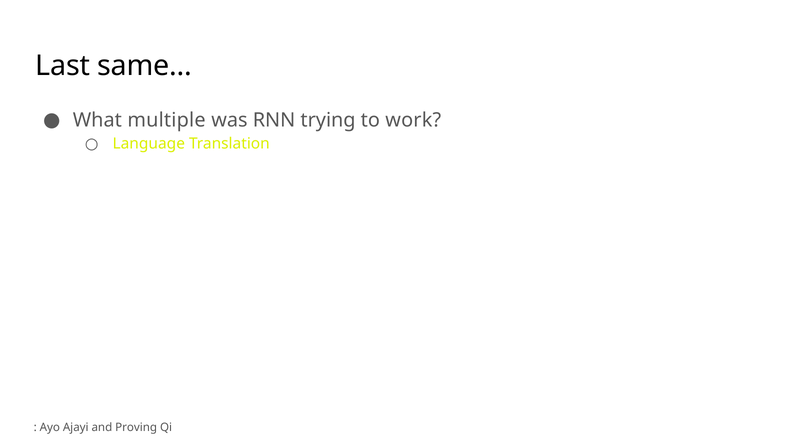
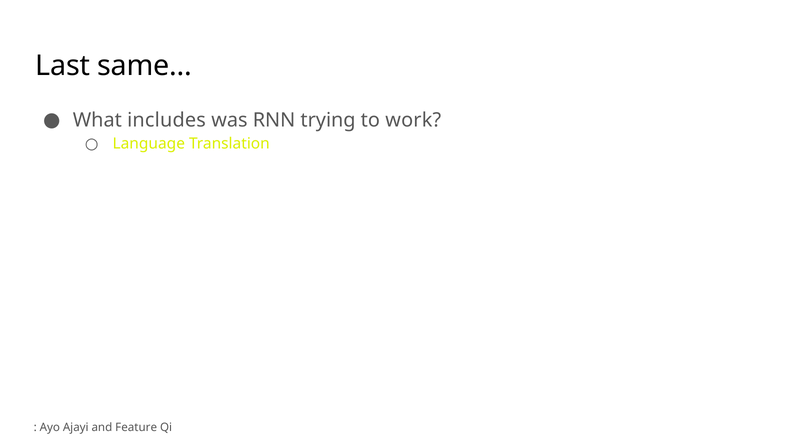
multiple: multiple -> includes (167, 120)
Proving: Proving -> Feature (136, 427)
